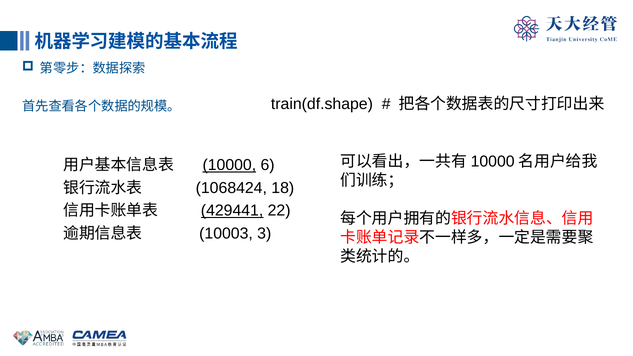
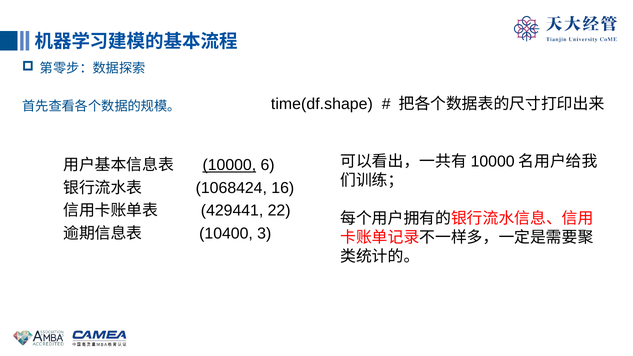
train(df.shape: train(df.shape -> time(df.shape (322, 104)
18: 18 -> 16 (283, 188)
429441 underline: present -> none (232, 211)
10003: 10003 -> 10400 (226, 234)
